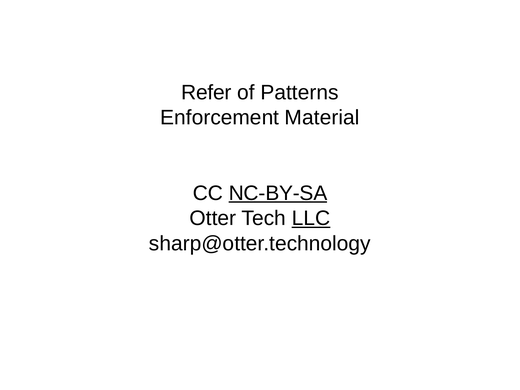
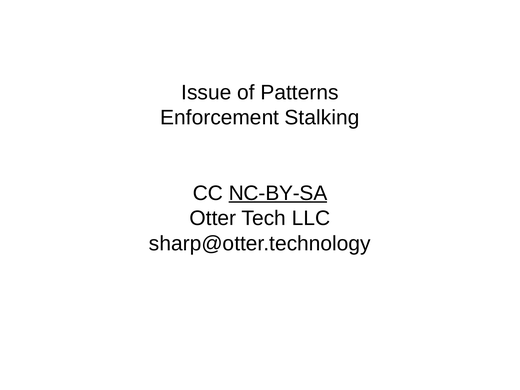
Refer: Refer -> Issue (206, 92)
Material: Material -> Stalking (322, 118)
LLC underline: present -> none (311, 218)
